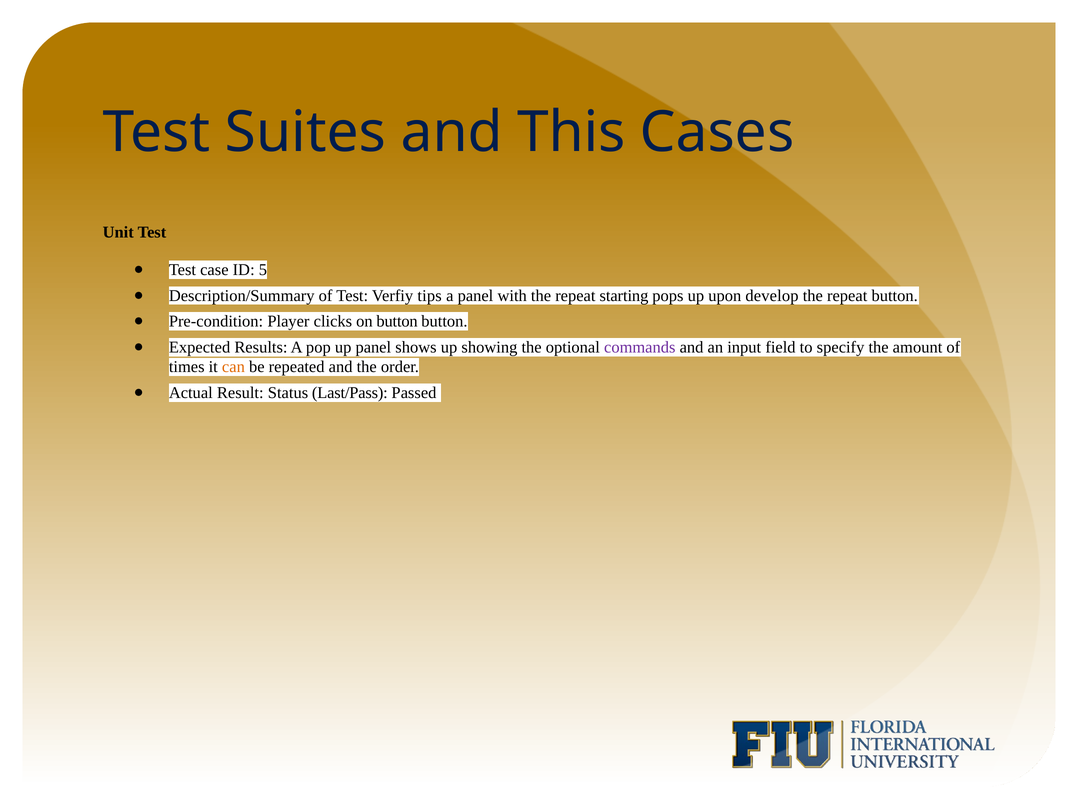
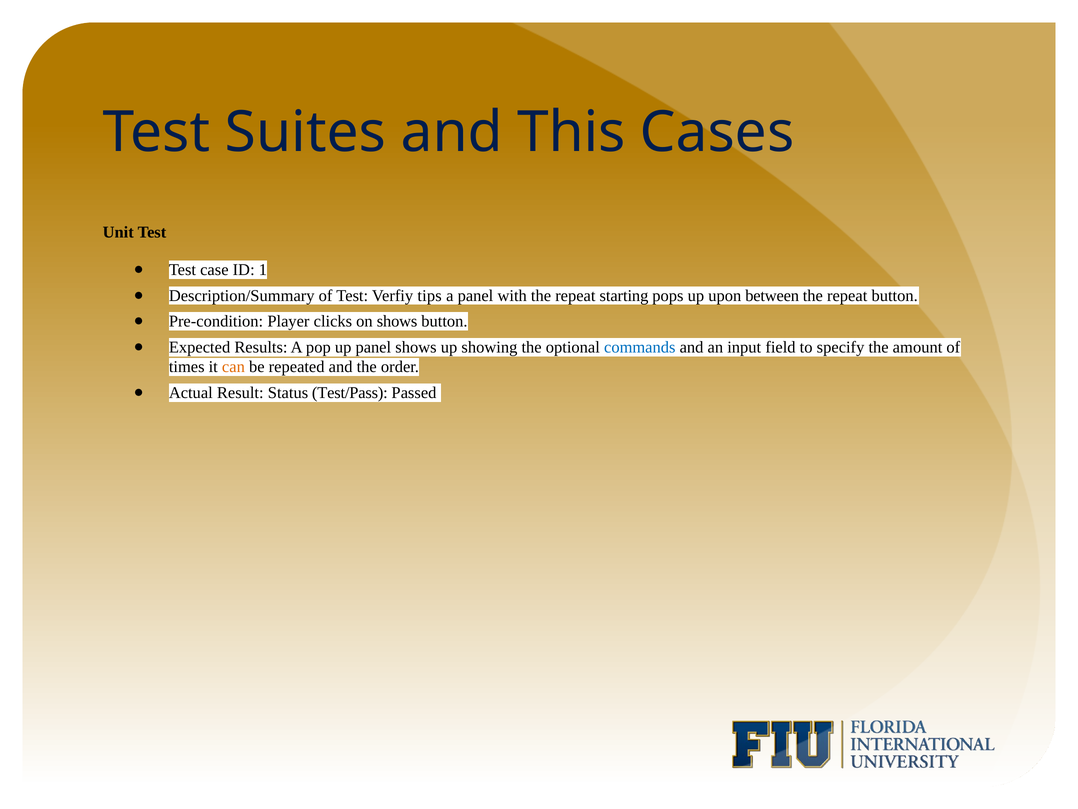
5: 5 -> 1 (263, 270)
develop: develop -> between (772, 296)
on button: button -> shows (397, 321)
commands colour: purple -> blue (640, 347)
Last/Pass: Last/Pass -> Test/Pass (350, 393)
